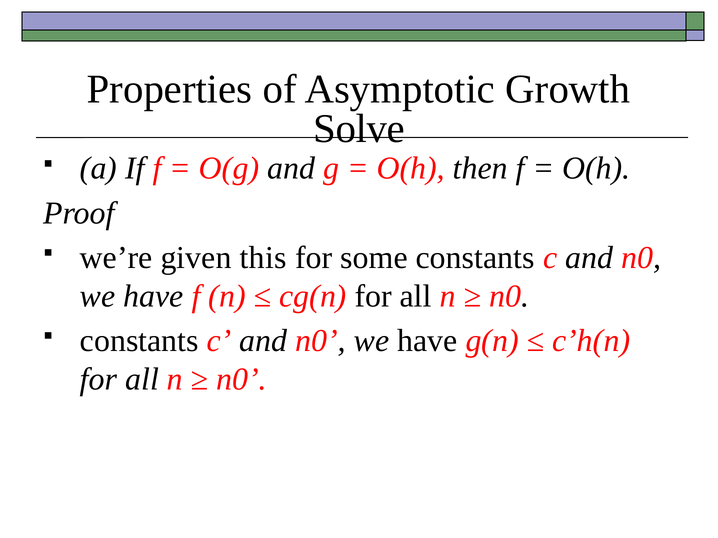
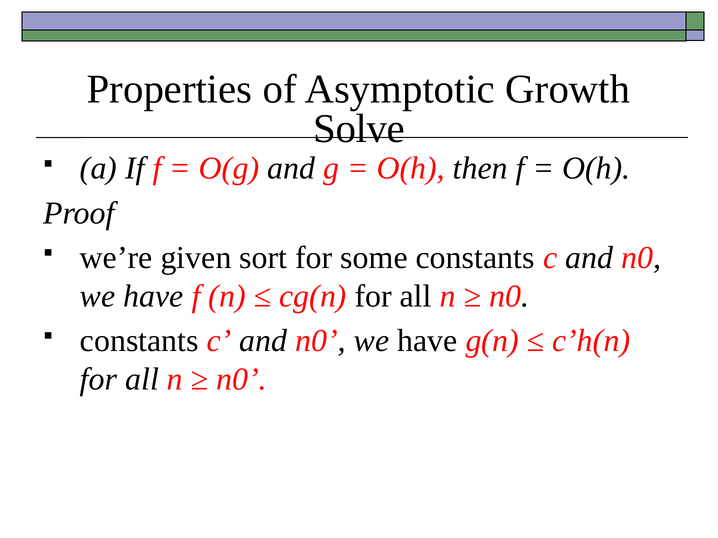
this: this -> sort (263, 258)
